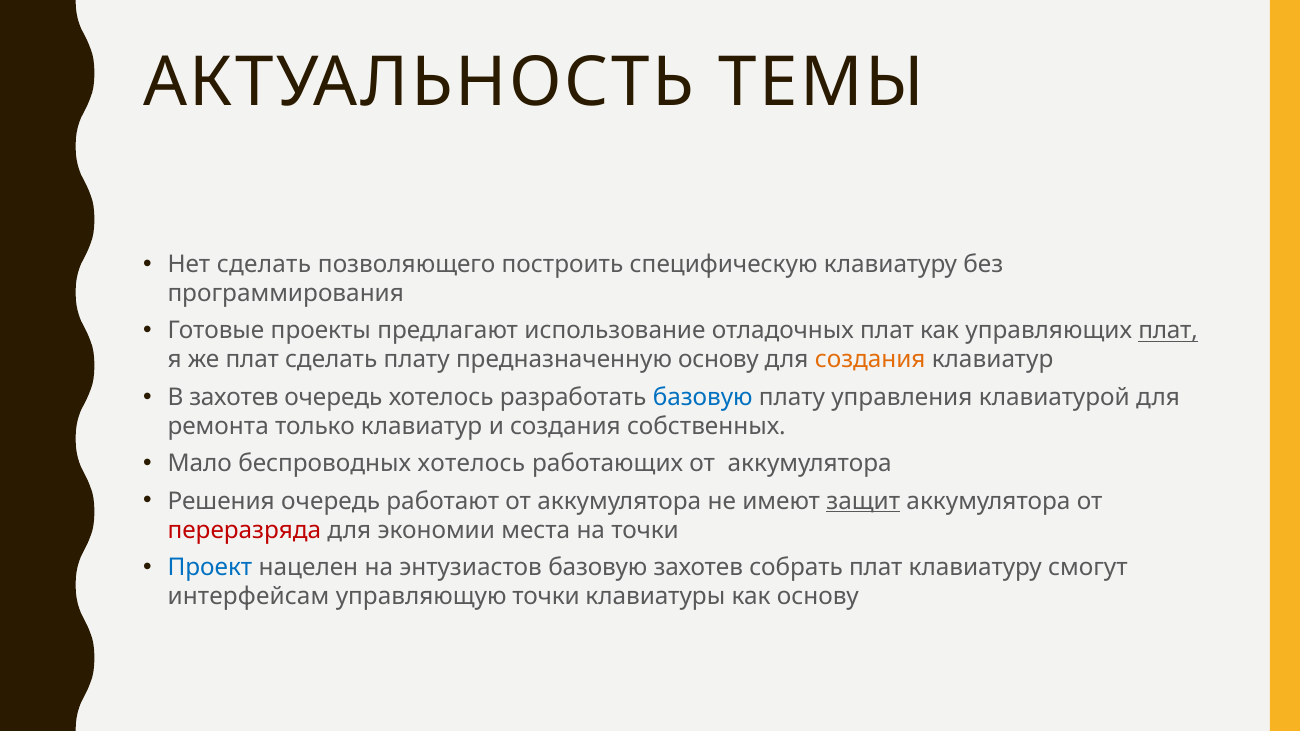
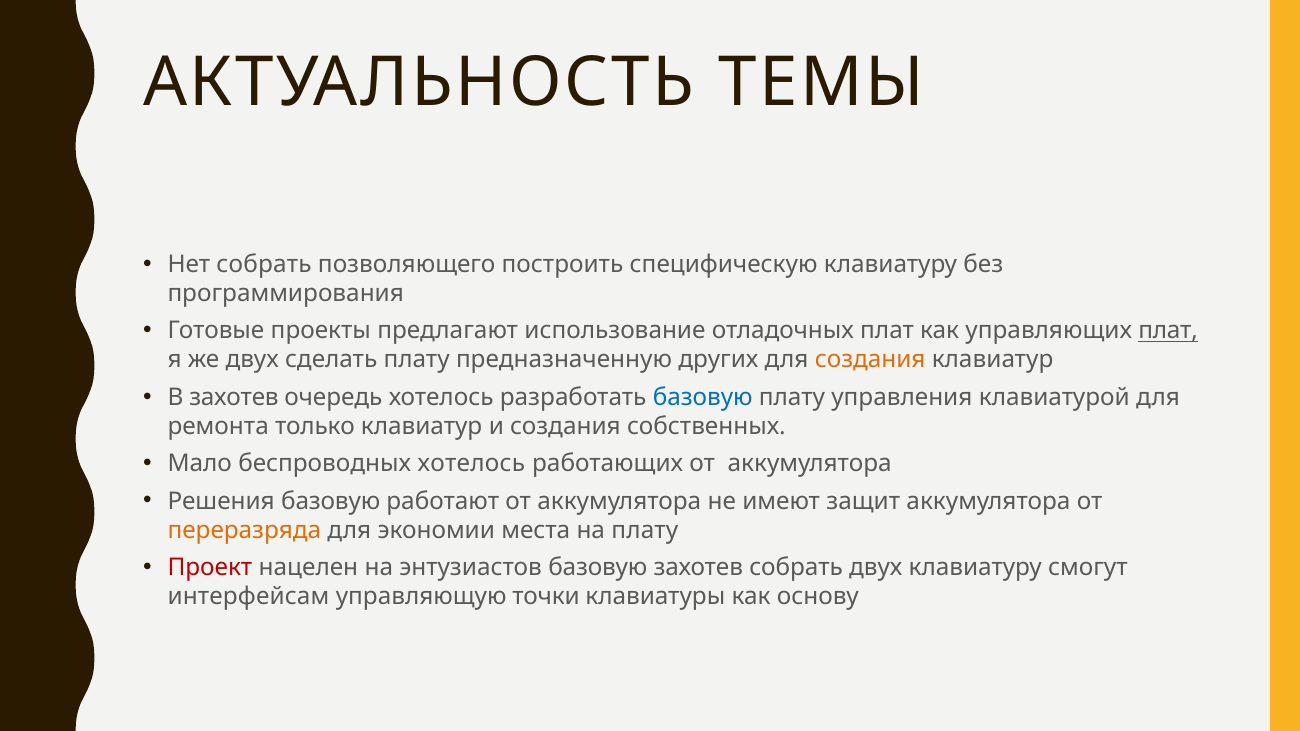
Нет сделать: сделать -> собрать (264, 265)
же плат: плат -> двух (252, 360)
предназначенную основу: основу -> других (718, 360)
Решения очередь: очередь -> базовую (331, 501)
защит underline: present -> none (863, 501)
переразряда colour: red -> orange (244, 530)
на точки: точки -> плату (645, 530)
Проект colour: blue -> red (210, 568)
собрать плат: плат -> двух (876, 568)
